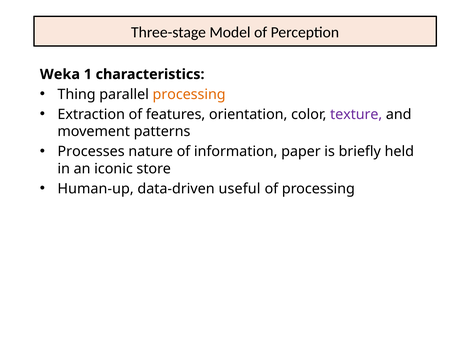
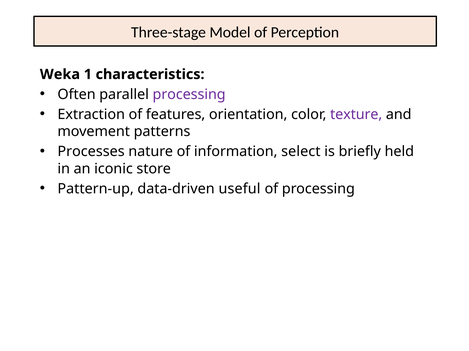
Thing: Thing -> Often (77, 95)
processing colour: orange -> purple (189, 95)
paper: paper -> select (301, 152)
Human-up: Human-up -> Pattern-up (96, 189)
